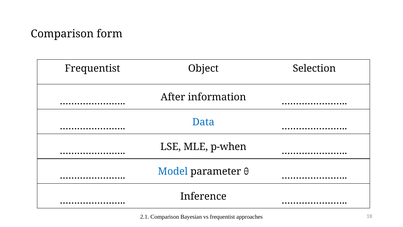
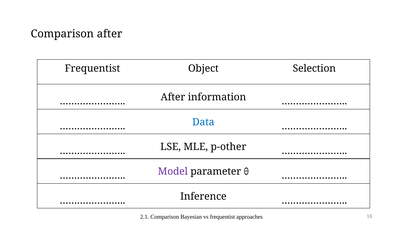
Comparison form: form -> after (110, 34)
p-when: p-when -> p-other (228, 147)
Model colour: blue -> purple (173, 171)
